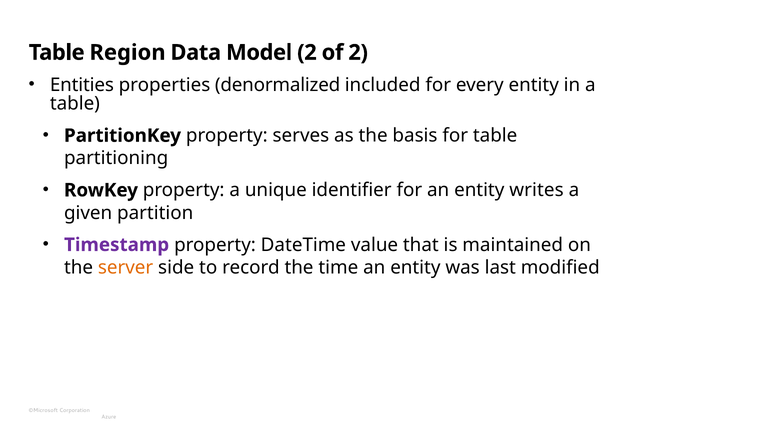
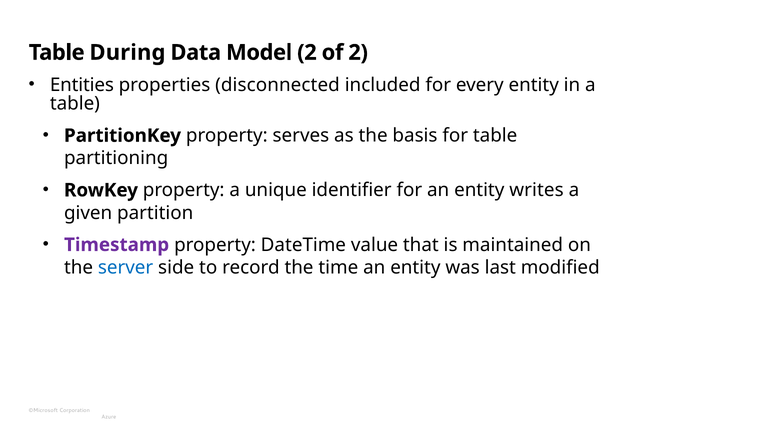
Region: Region -> During (127, 53)
denormalized: denormalized -> disconnected (277, 85)
server colour: orange -> blue (126, 267)
